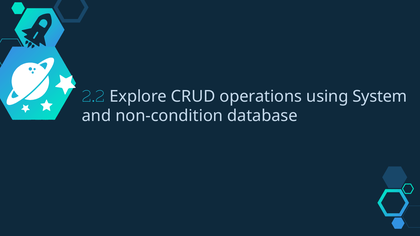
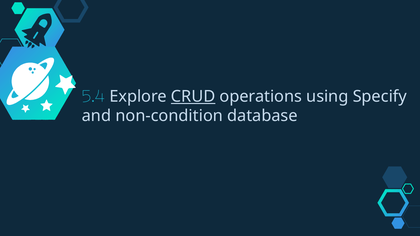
2.2: 2.2 -> 5.4 (93, 96)
CRUD underline: none -> present (193, 96)
System: System -> Specify (380, 96)
